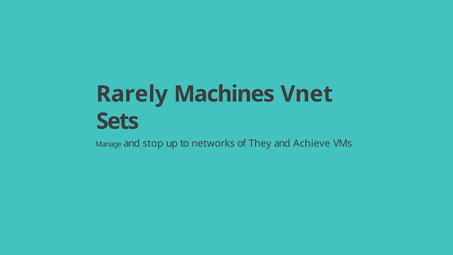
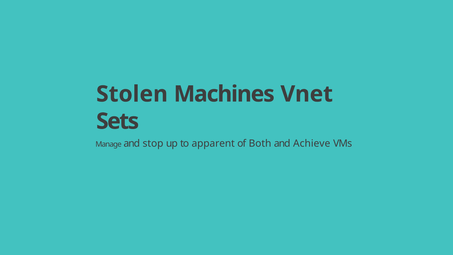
Rarely: Rarely -> Stolen (132, 94)
networks: networks -> apparent (213, 143)
They: They -> Both (260, 143)
